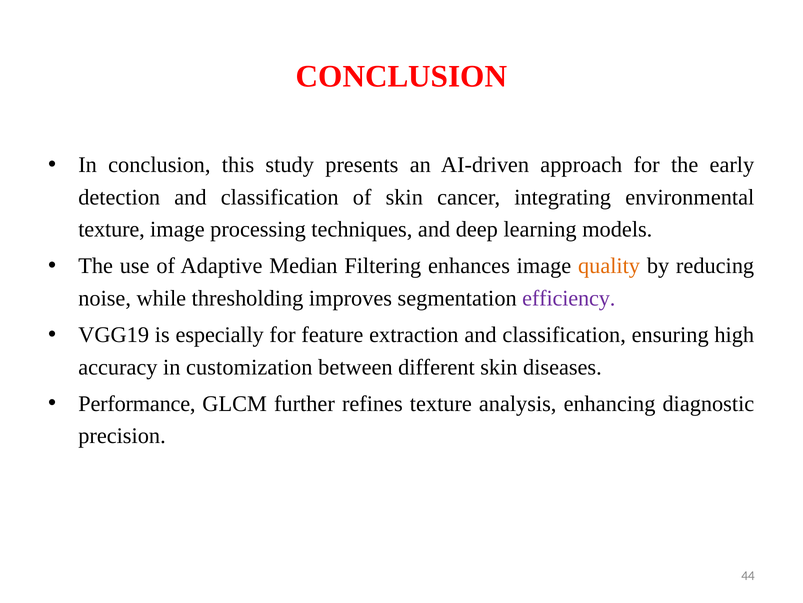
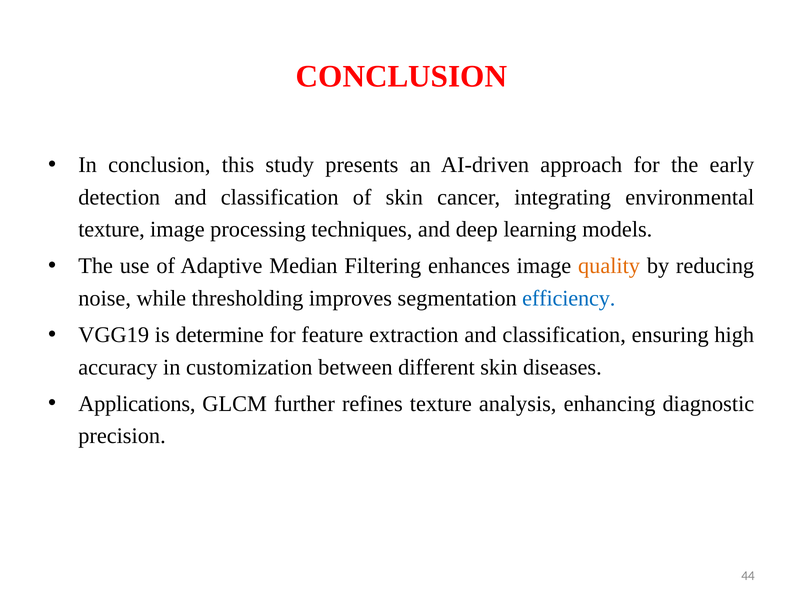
efficiency colour: purple -> blue (569, 298)
especially: especially -> determine (220, 335)
Performance: Performance -> Applications (137, 403)
